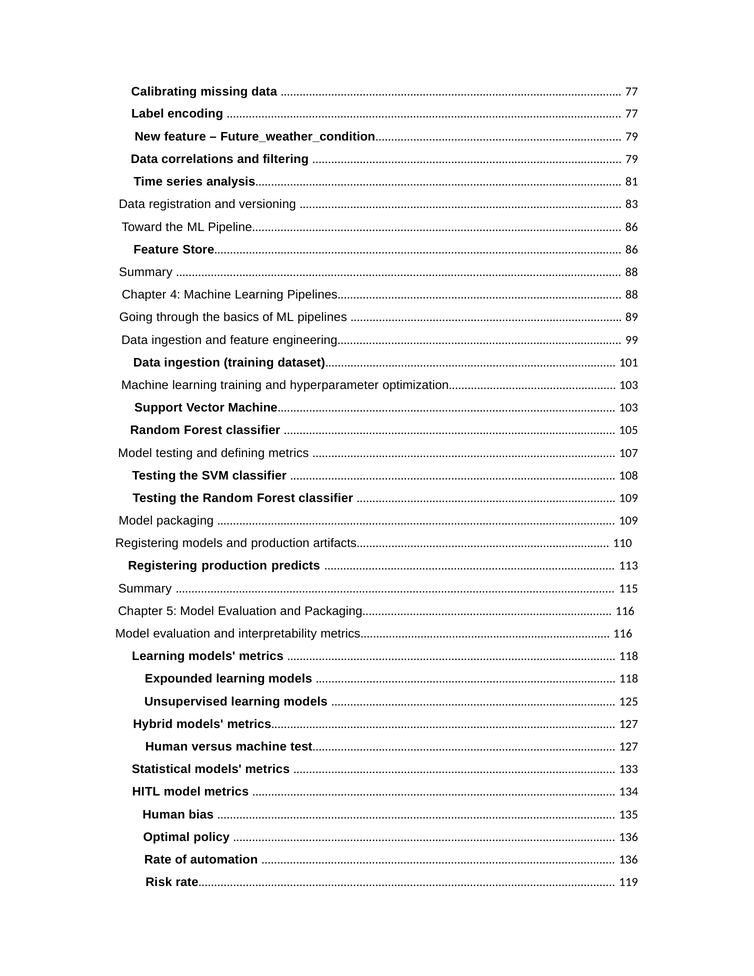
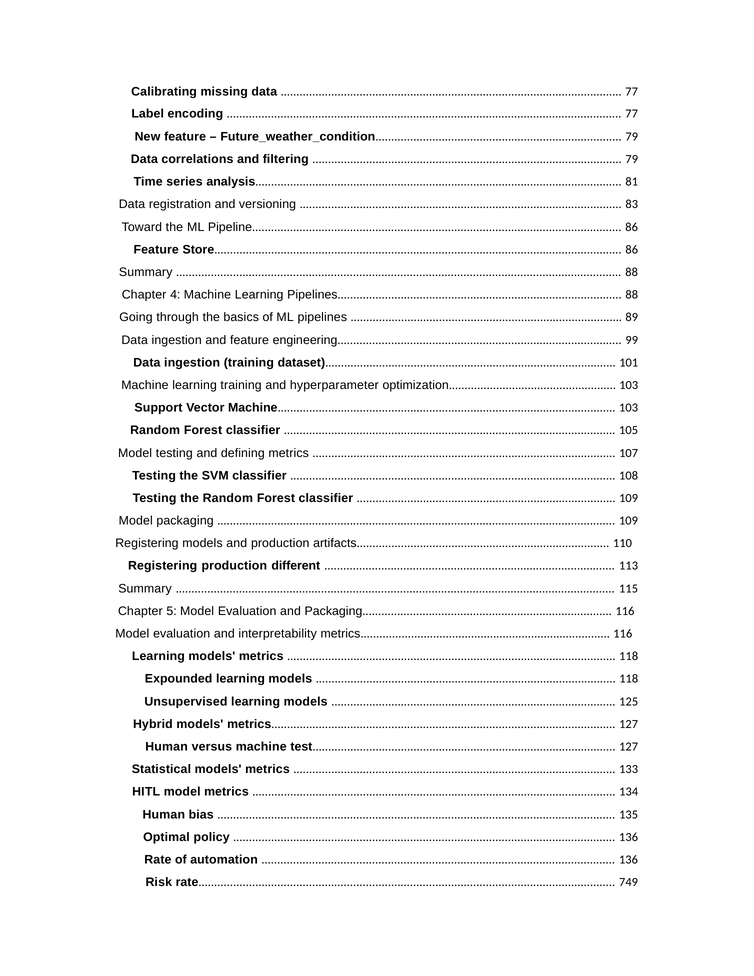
predicts: predicts -> different (296, 566)
119: 119 -> 749 (629, 882)
